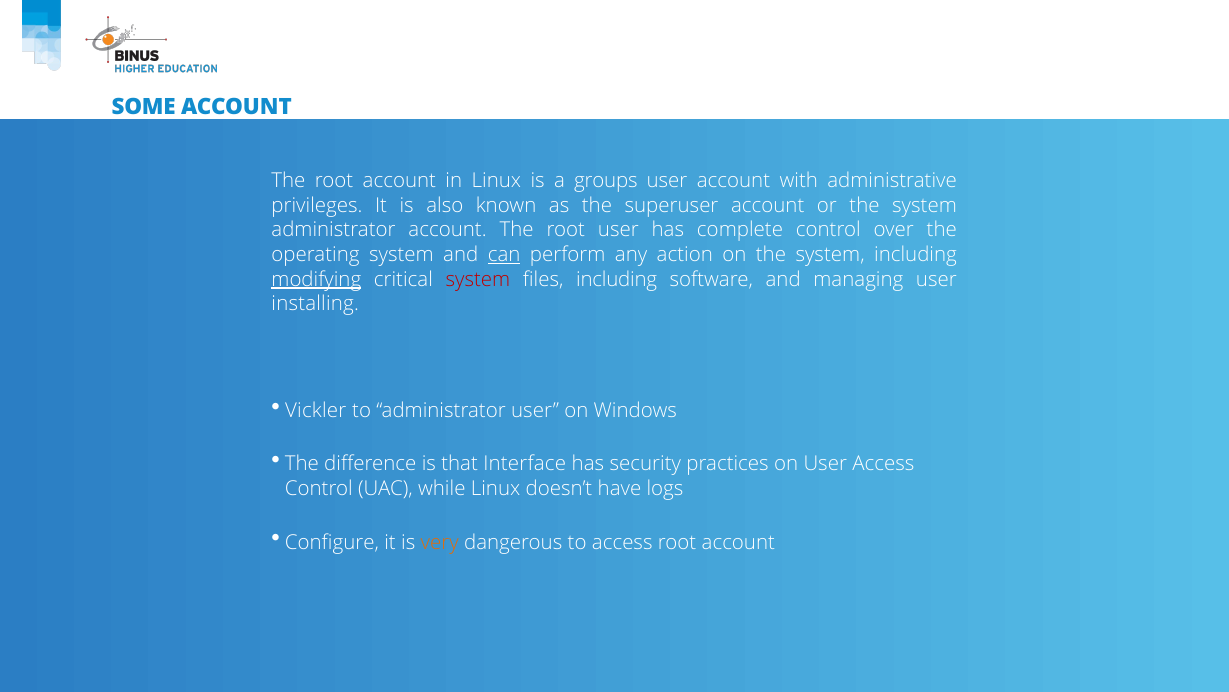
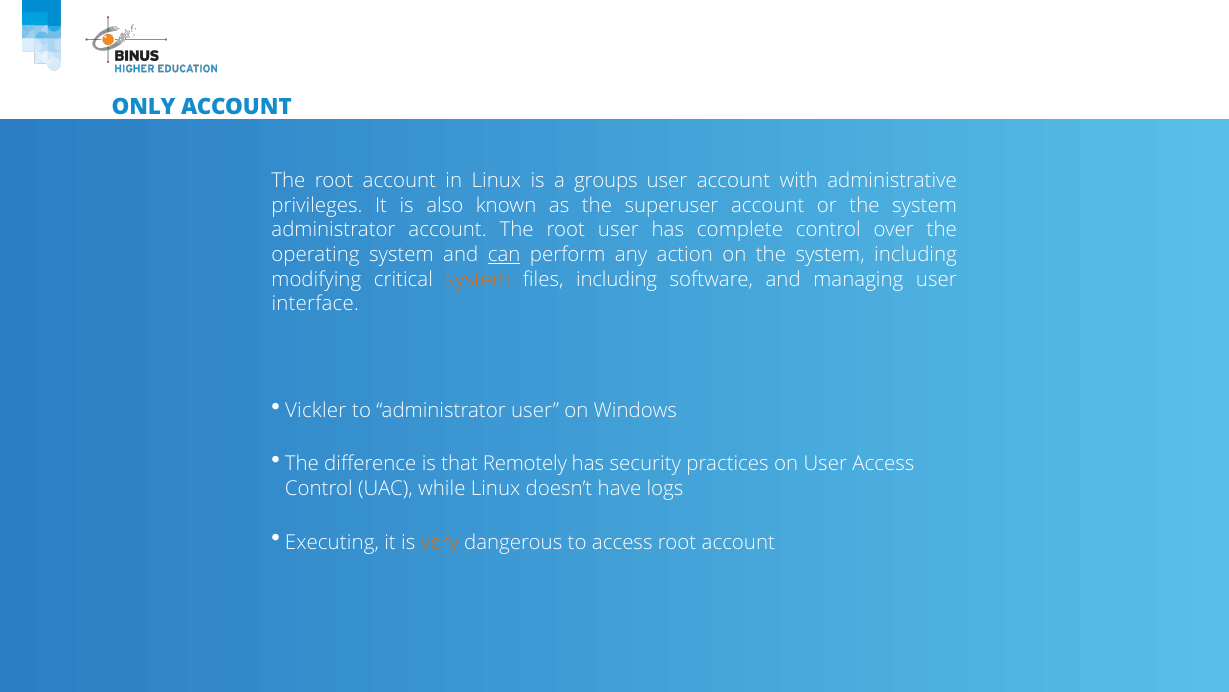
SOME: SOME -> ONLY (144, 107)
modifying underline: present -> none (316, 279)
system colour: red -> orange (478, 279)
installing: installing -> interface (315, 304)
Interface: Interface -> Remotely (525, 464)
Configure: Configure -> Executing (332, 542)
